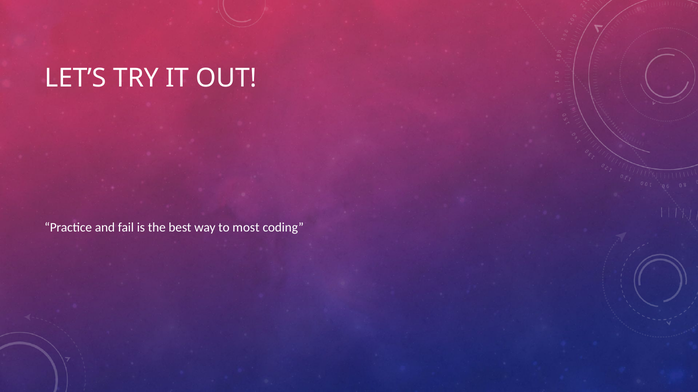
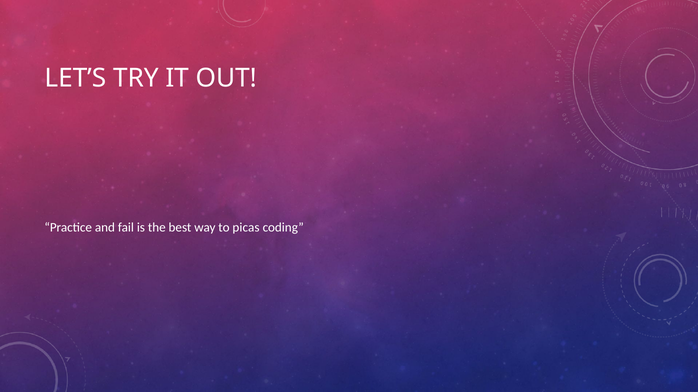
most: most -> picas (246, 228)
